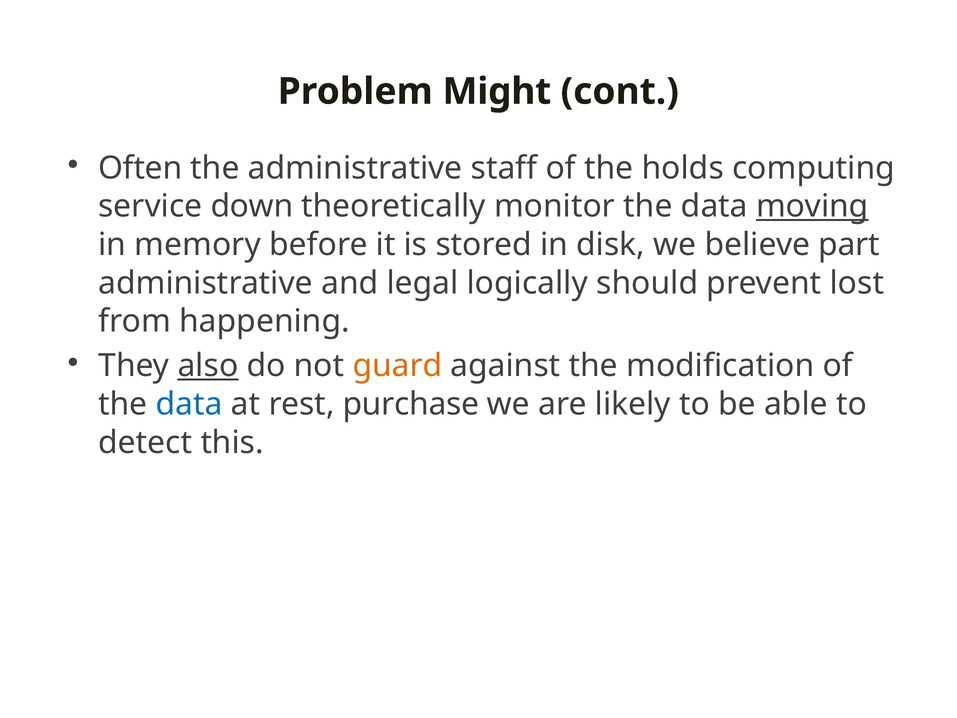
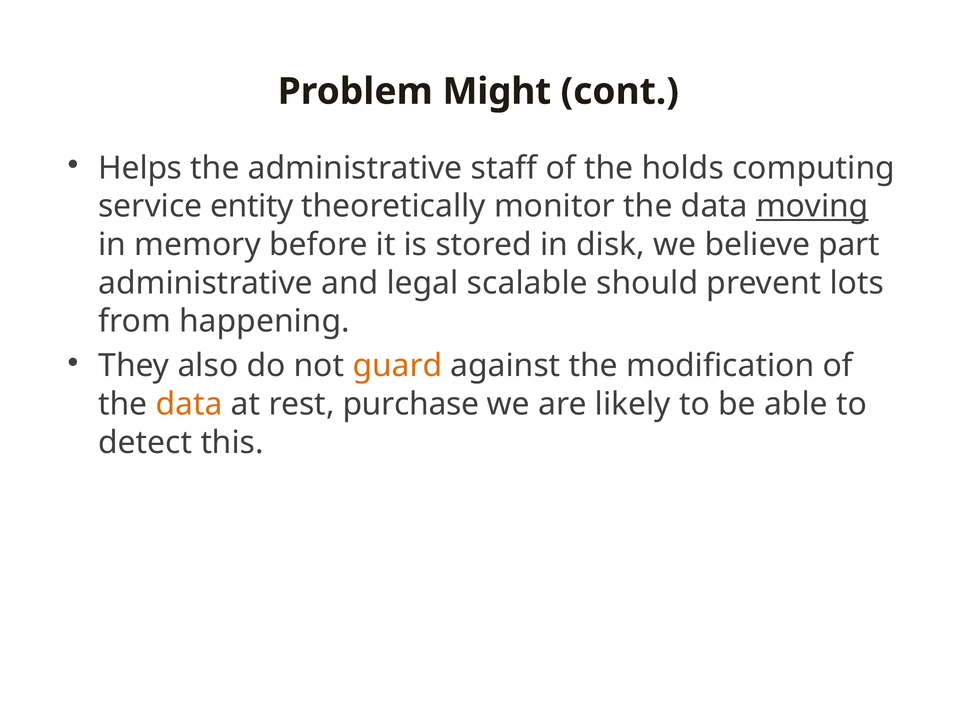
Often: Often -> Helps (140, 168)
down: down -> entity (252, 206)
logically: logically -> scalable (527, 283)
lost: lost -> lots (857, 283)
also underline: present -> none (208, 366)
data colour: blue -> orange (189, 404)
